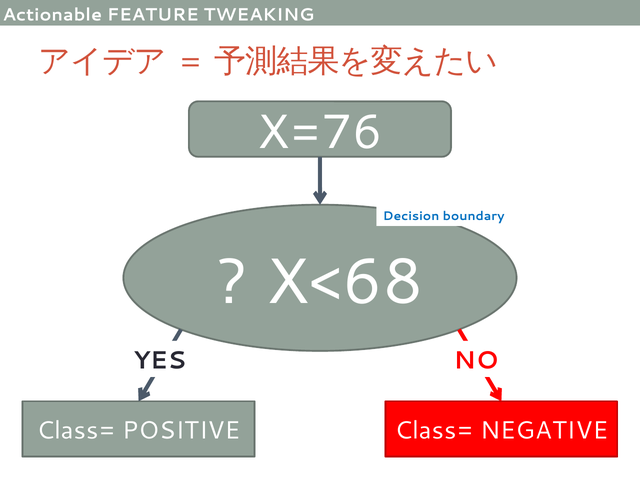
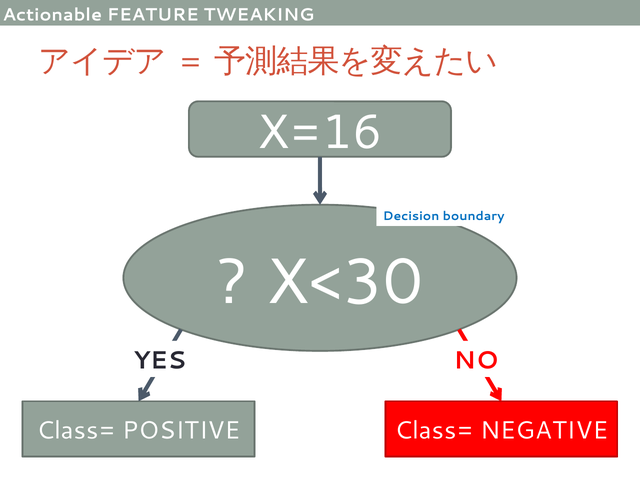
X=76: X=76 -> X=16 (320, 132)
X<68: X<68 -> X<30 (345, 282)
